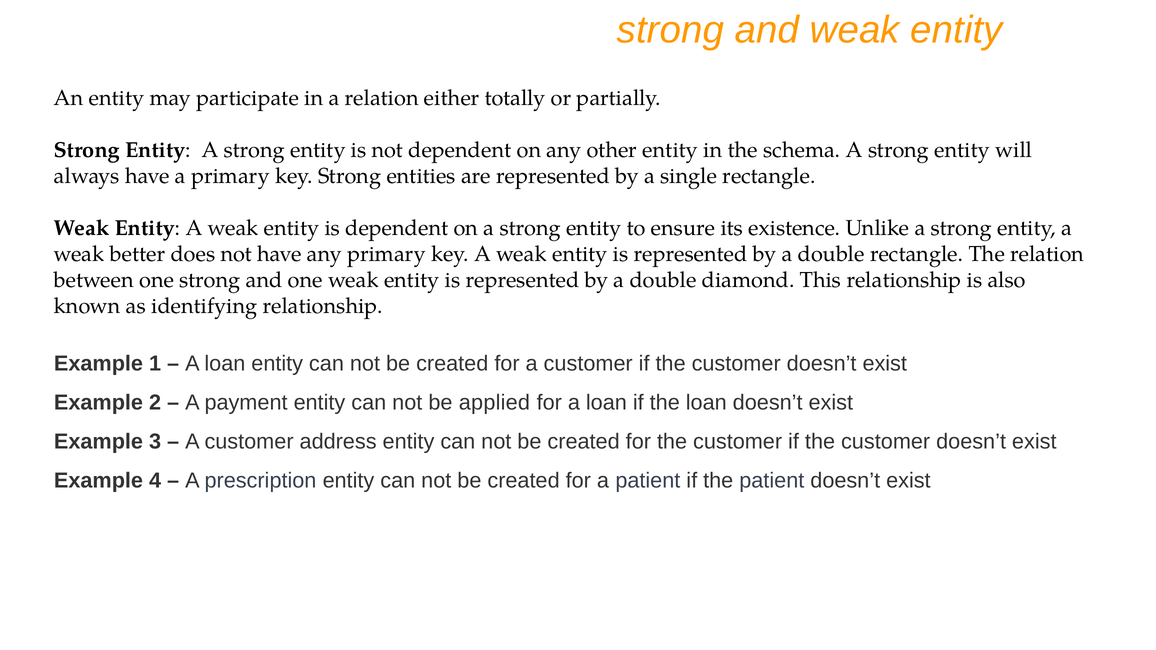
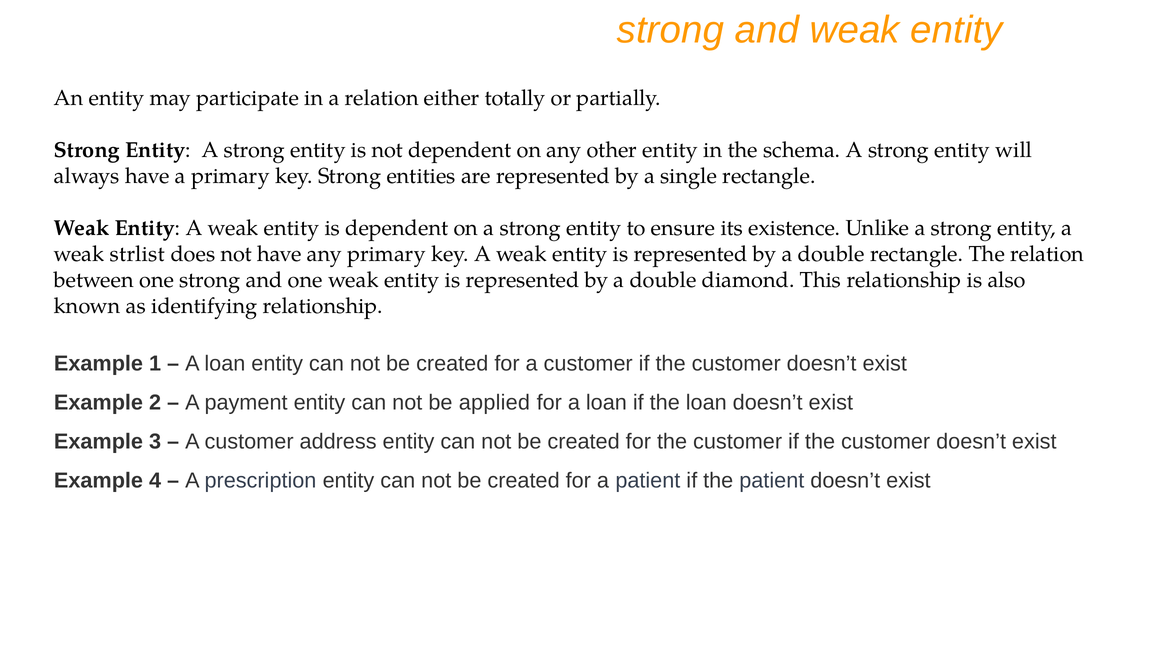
better: better -> strlist (137, 254)
